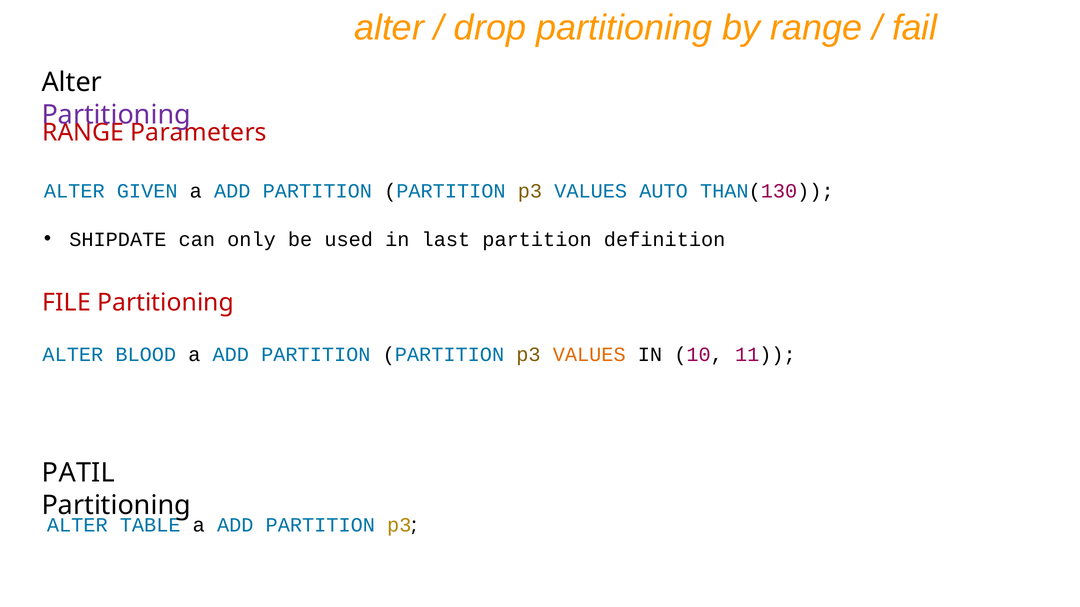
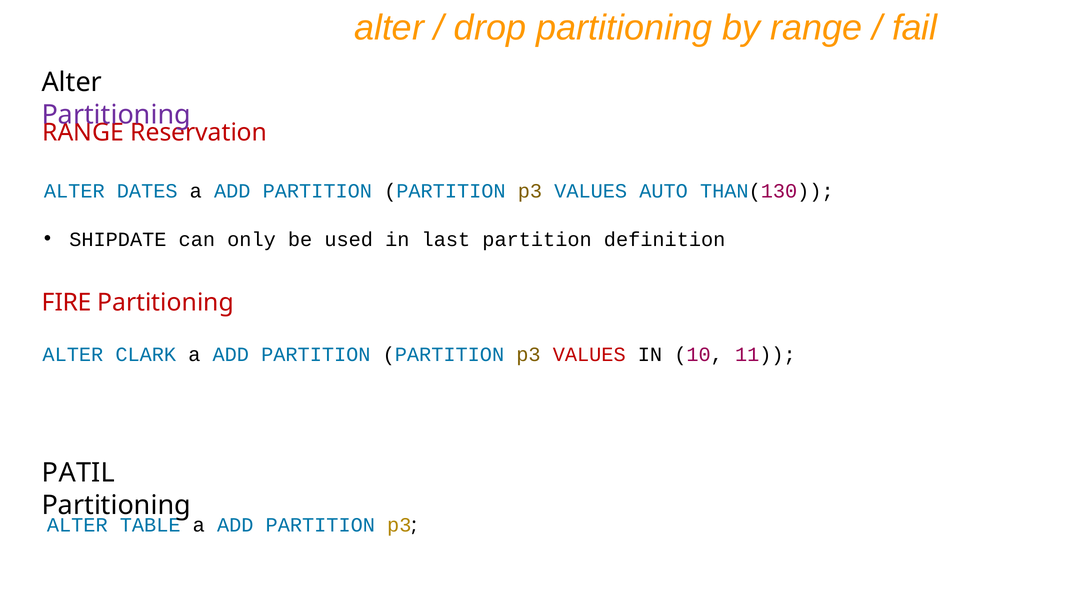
Parameters: Parameters -> Reservation (199, 133)
GIVEN: GIVEN -> DATES (147, 191)
FILE: FILE -> FIRE (67, 303)
BLOOD: BLOOD -> CLARK (146, 355)
VALUES colour: orange -> red (589, 355)
